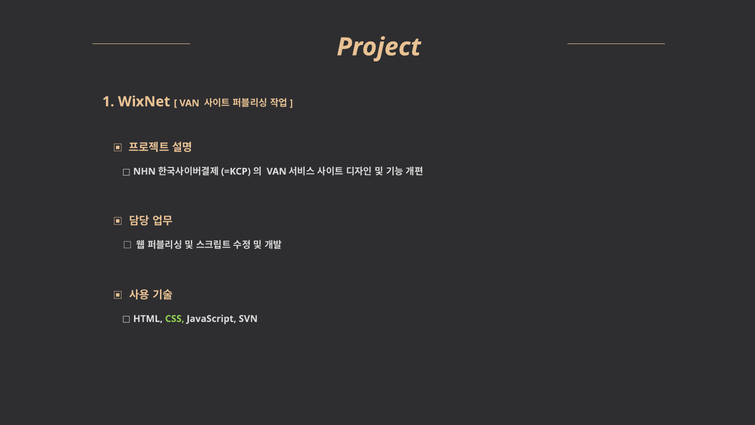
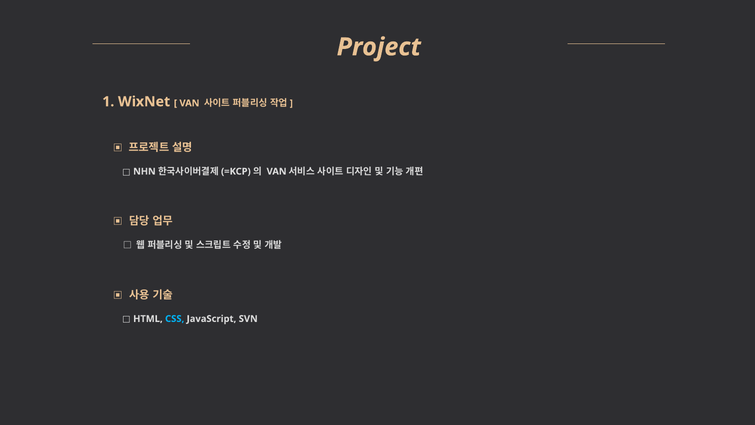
CSS colour: light green -> light blue (175, 319)
